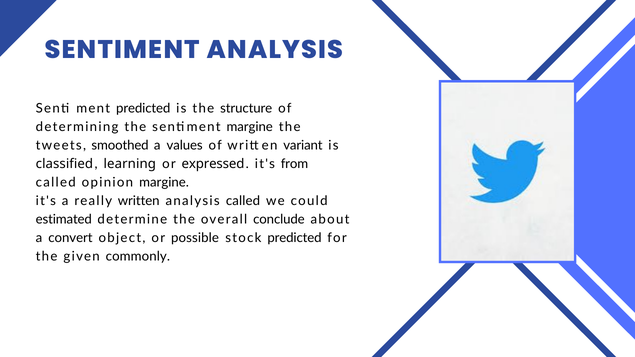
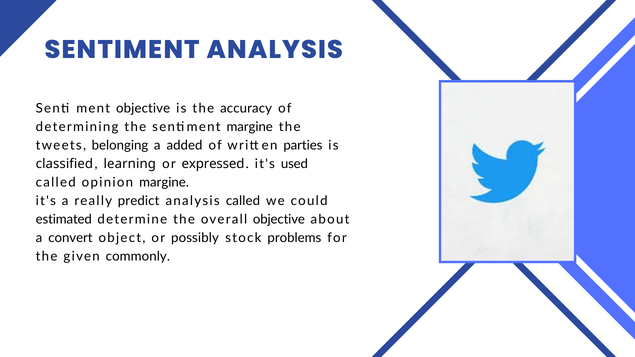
ment predicted: predicted -> objective (143, 108)
structure: structure -> accuracy (246, 108)
smoothed: smoothed -> belonging (120, 145)
values: values -> added (185, 145)
variant: variant -> parties (303, 145)
from: from -> used (294, 164)
really written: written -> predict (139, 201)
overall conclude: conclude -> objective (279, 220)
possible: possible -> possibly (195, 238)
stock predicted: predicted -> problems (294, 238)
